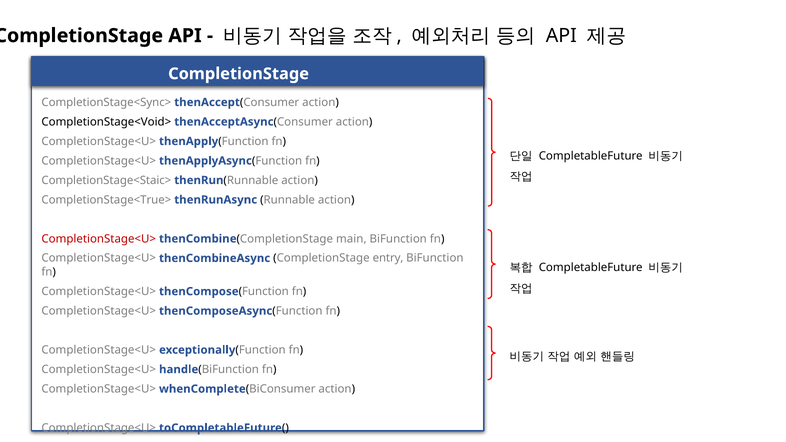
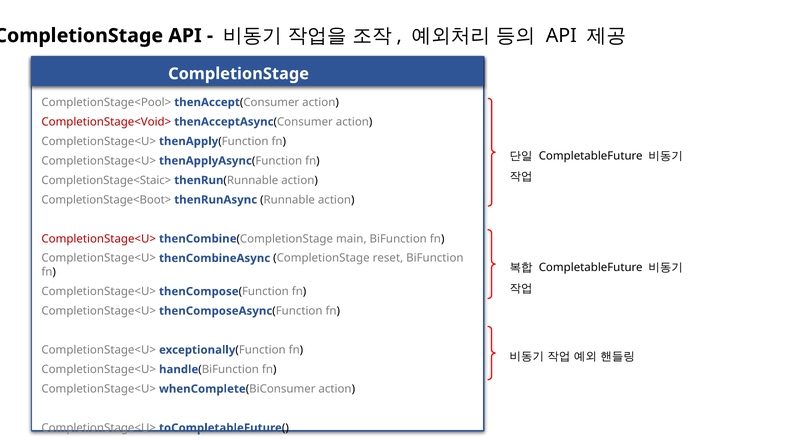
CompletionStage<Sync>: CompletionStage<Sync> -> CompletionStage<Pool> (106, 102)
CompletionStage<Void> colour: black -> red (106, 122)
CompletionStage<True>: CompletionStage<True> -> CompletionStage<Boot> (106, 200)
entry: entry -> reset (388, 258)
